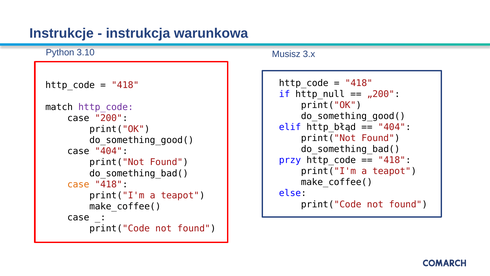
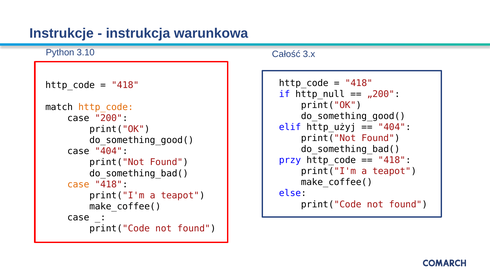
Musisz: Musisz -> Całość (286, 54)
http_code colour: purple -> orange (106, 107)
http_błąd: http_błąd -> http_użyj (331, 127)
